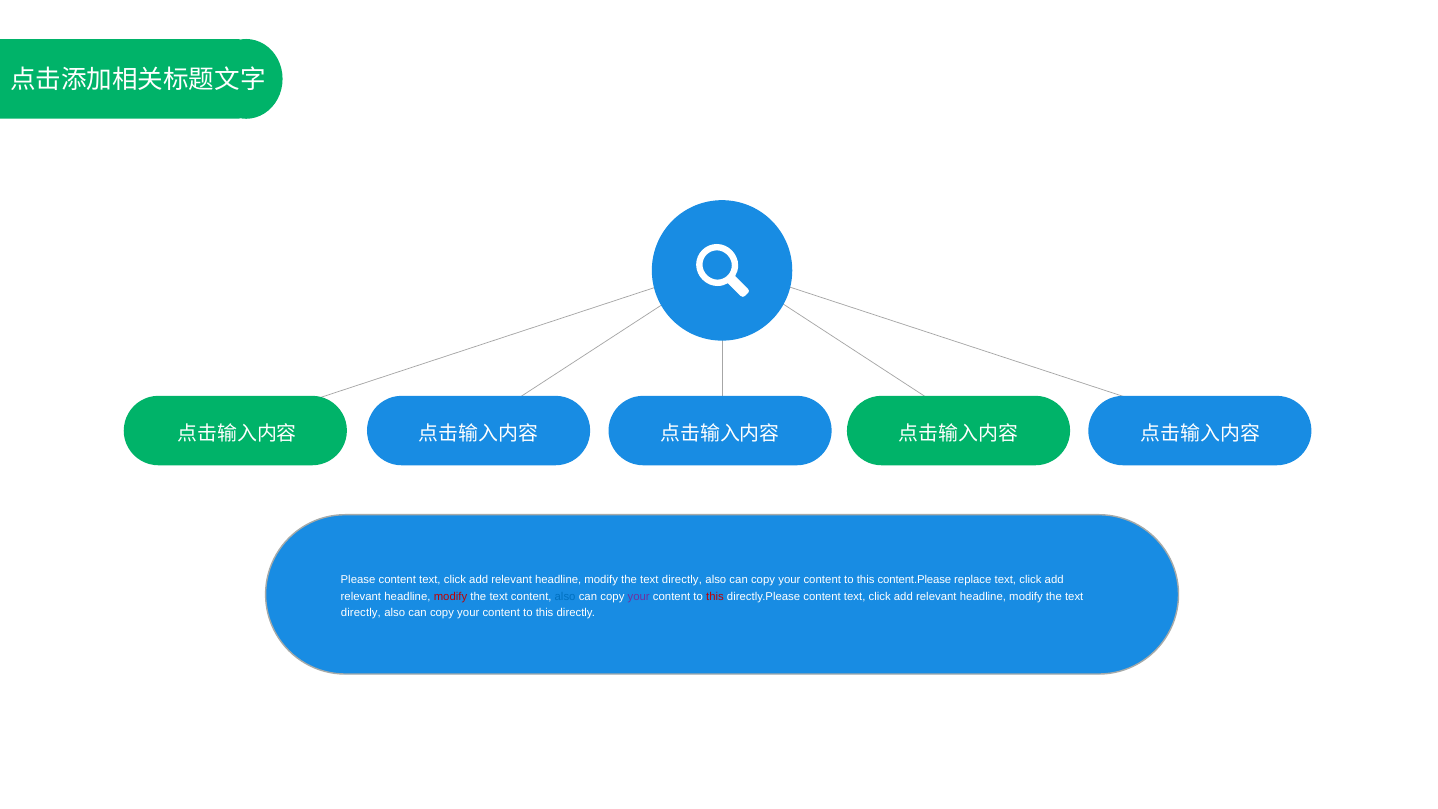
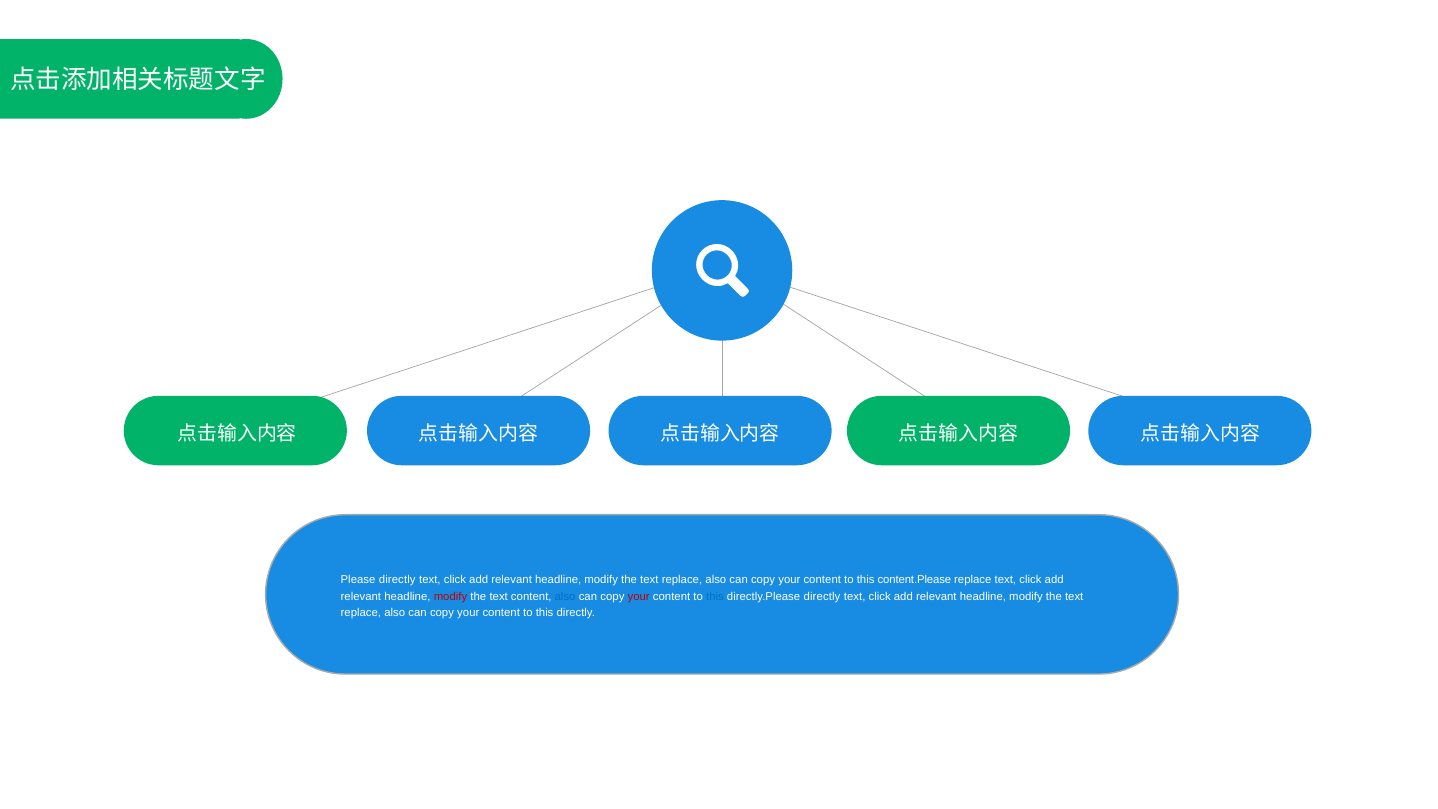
Please content: content -> directly (397, 580)
directly: directly -> replace (682, 580)
your colour: purple -> red (639, 596)
this colour: red -> blue (715, 596)
directly.Please content: content -> directly (822, 596)
directly: directly -> replace (361, 613)
